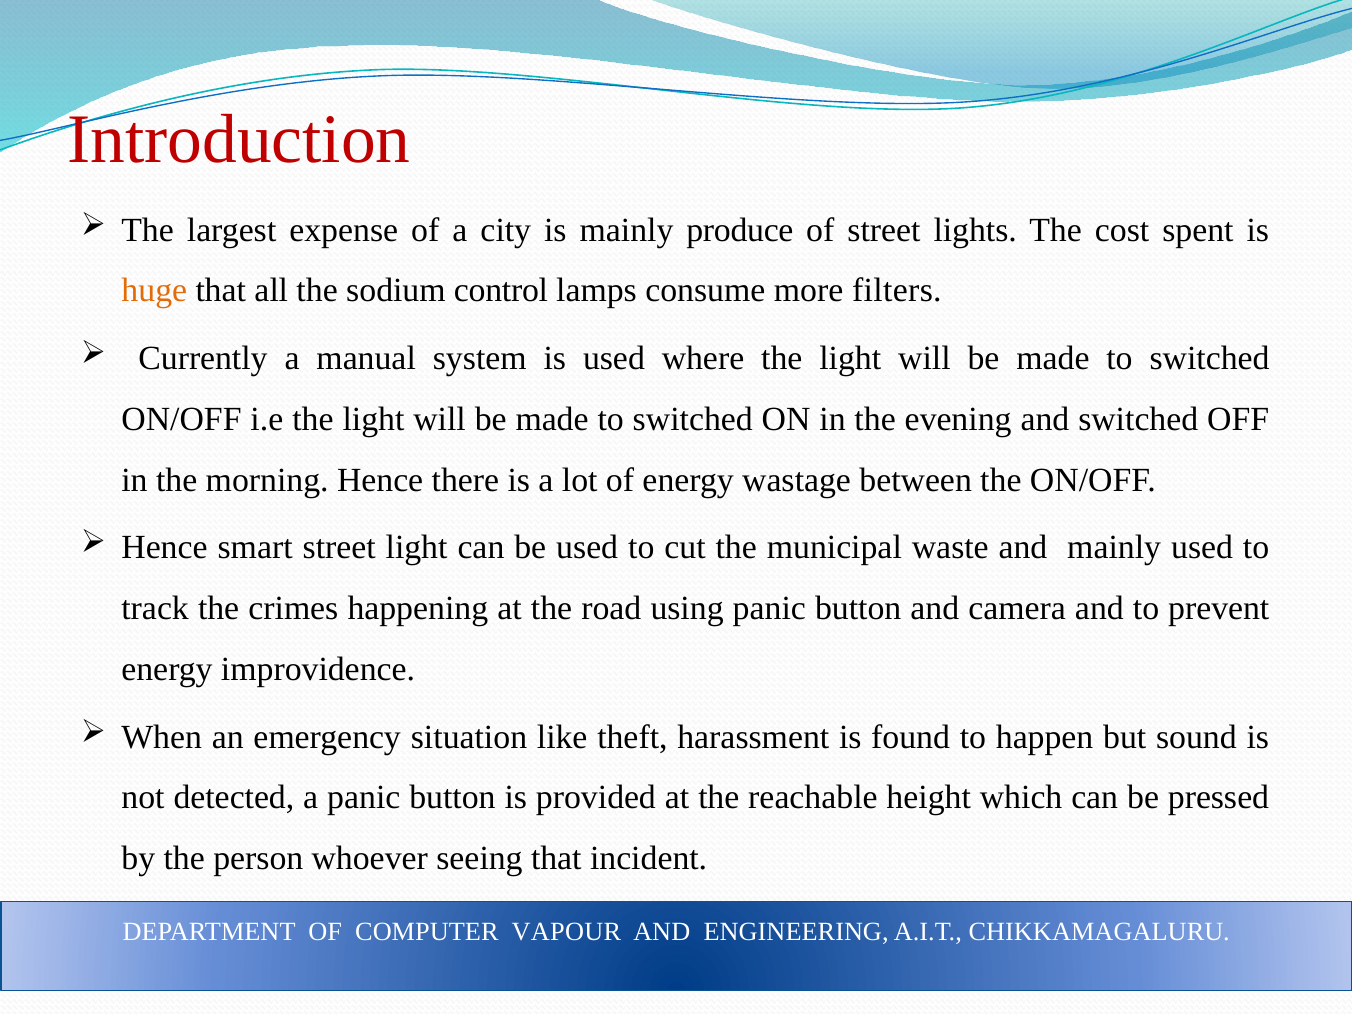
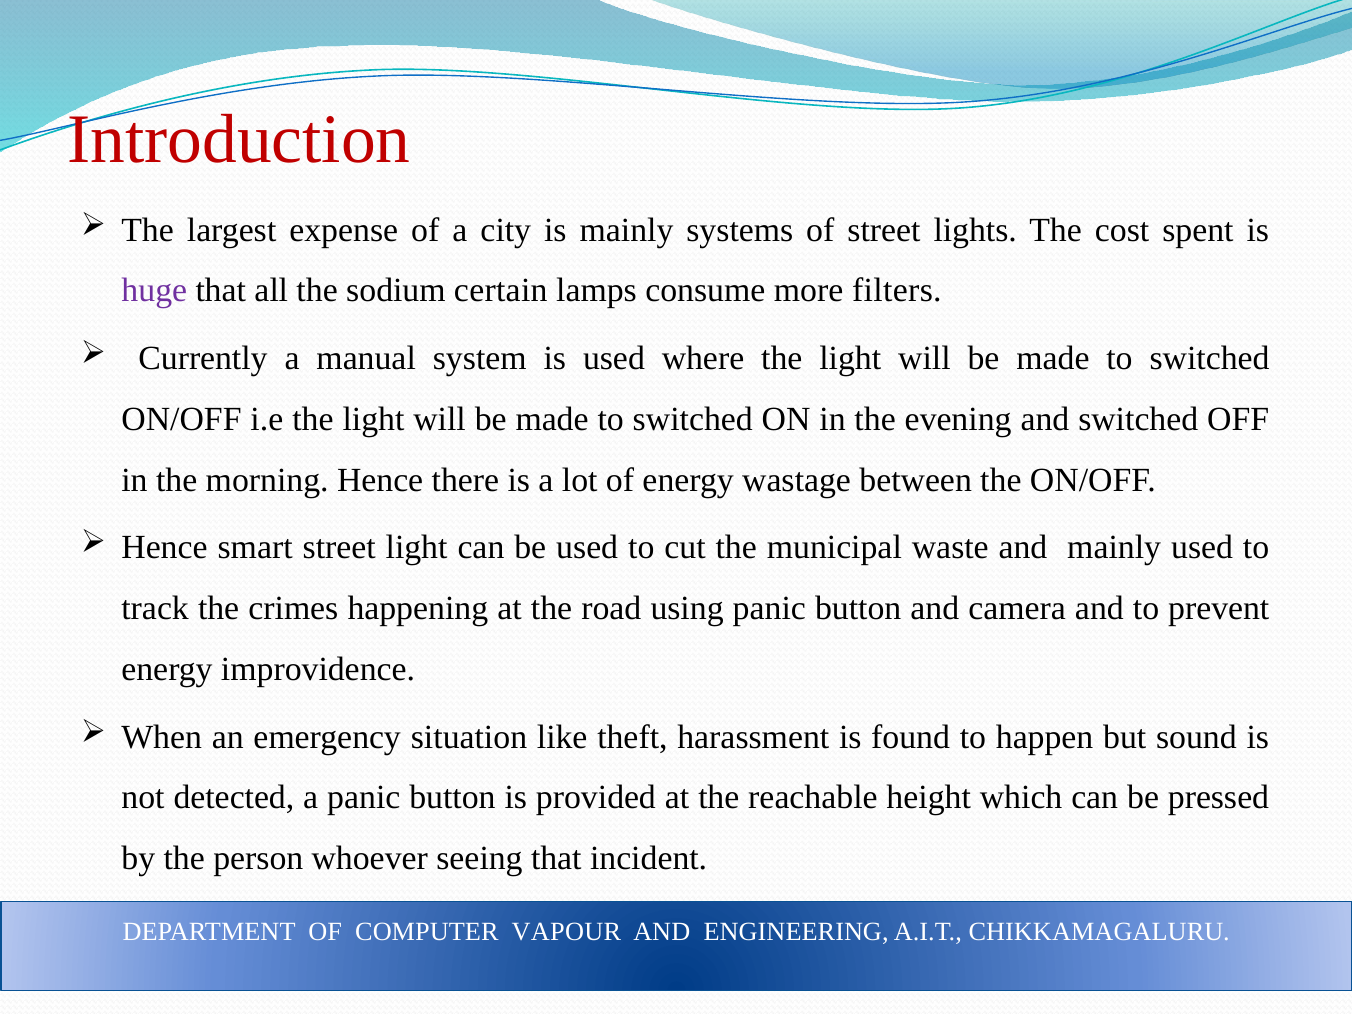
produce: produce -> systems (740, 230)
huge colour: orange -> purple (154, 291)
control: control -> certain (501, 291)
